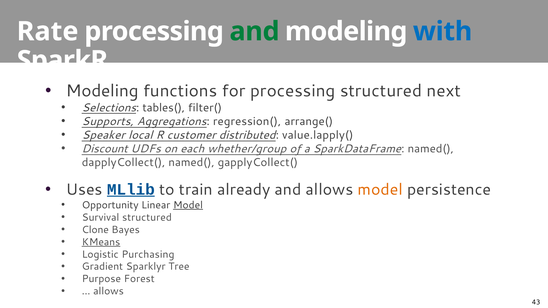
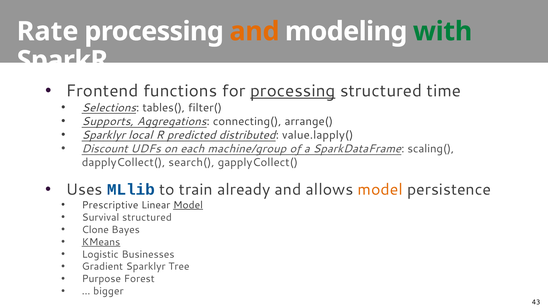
and colour: green -> orange (255, 31)
with colour: blue -> green (443, 31)
Modeling: Modeling -> Frontend (102, 91)
processing underline: none -> present (293, 91)
next: next -> time (444, 91)
regression(: regression( -> connecting( (247, 122)
Speaker: Speaker -> Sparklyr (104, 135)
customer: customer -> predicted (191, 135)
whether/group: whether/group -> machine/group (247, 149)
SparkDataFrame named(: named( -> scaling( (431, 149)
dapplyCollect( named(: named( -> search( (191, 163)
MLlib underline: present -> none (131, 190)
Opportunity: Opportunity -> Prescriptive (110, 205)
Purchasing: Purchasing -> Businesses (148, 254)
allows: allows -> bigger (108, 291)
